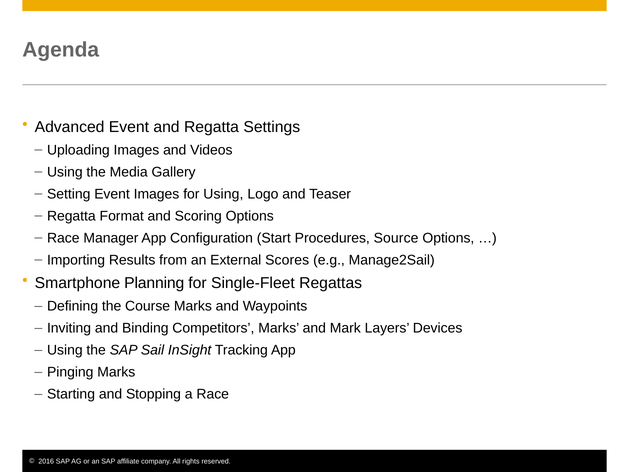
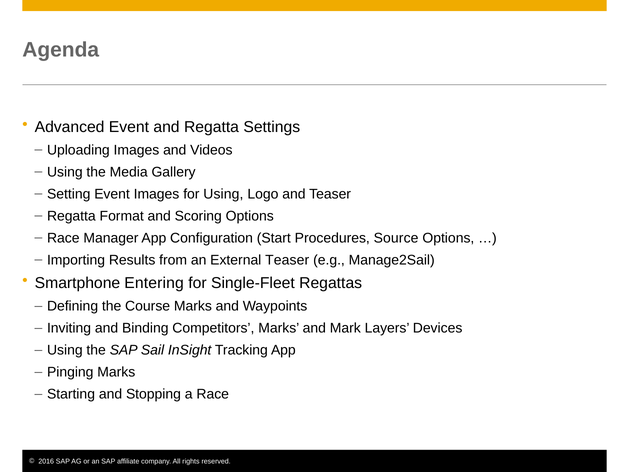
External Scores: Scores -> Teaser (287, 260)
Planning: Planning -> Entering (154, 283)
